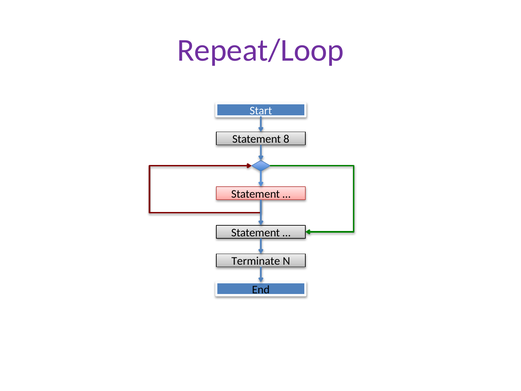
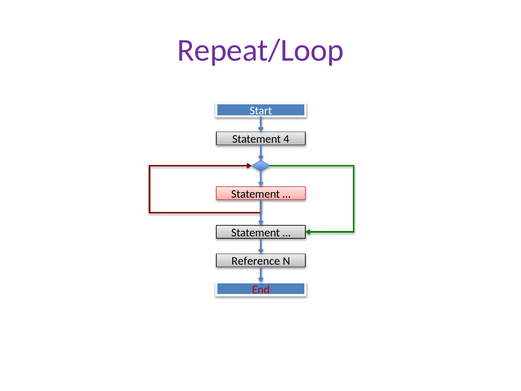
8: 8 -> 4 (286, 139)
Terminate: Terminate -> Reference (256, 261)
End colour: black -> red (261, 289)
